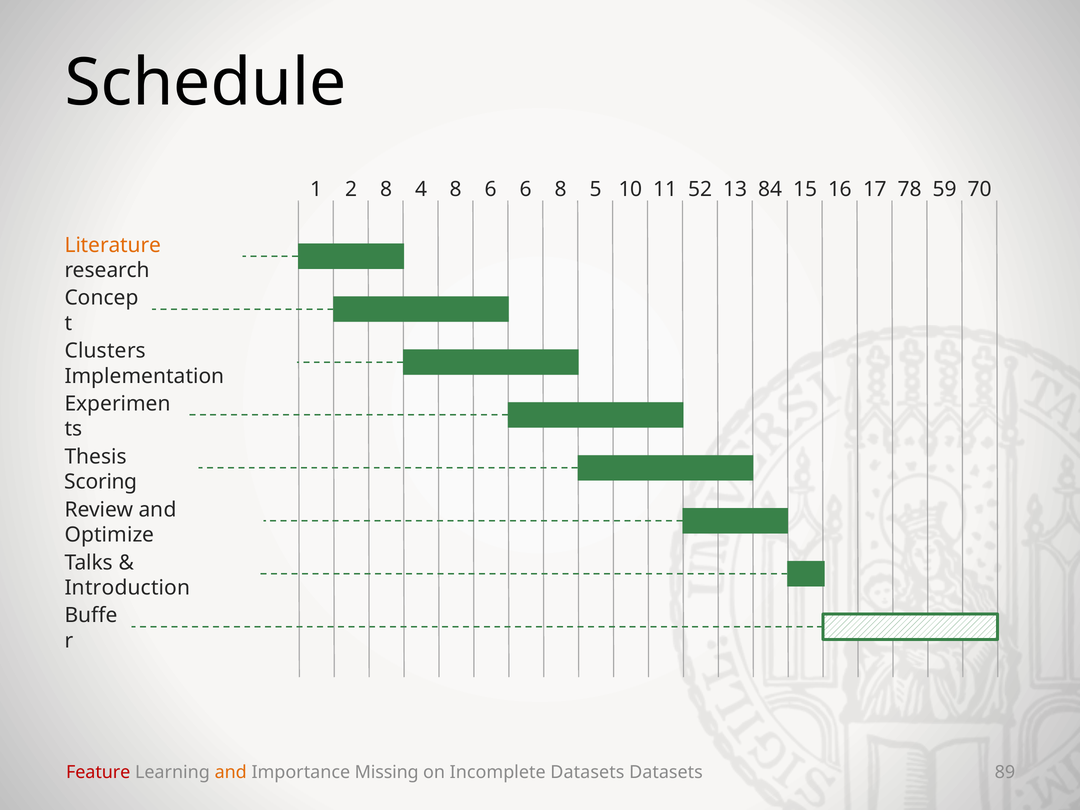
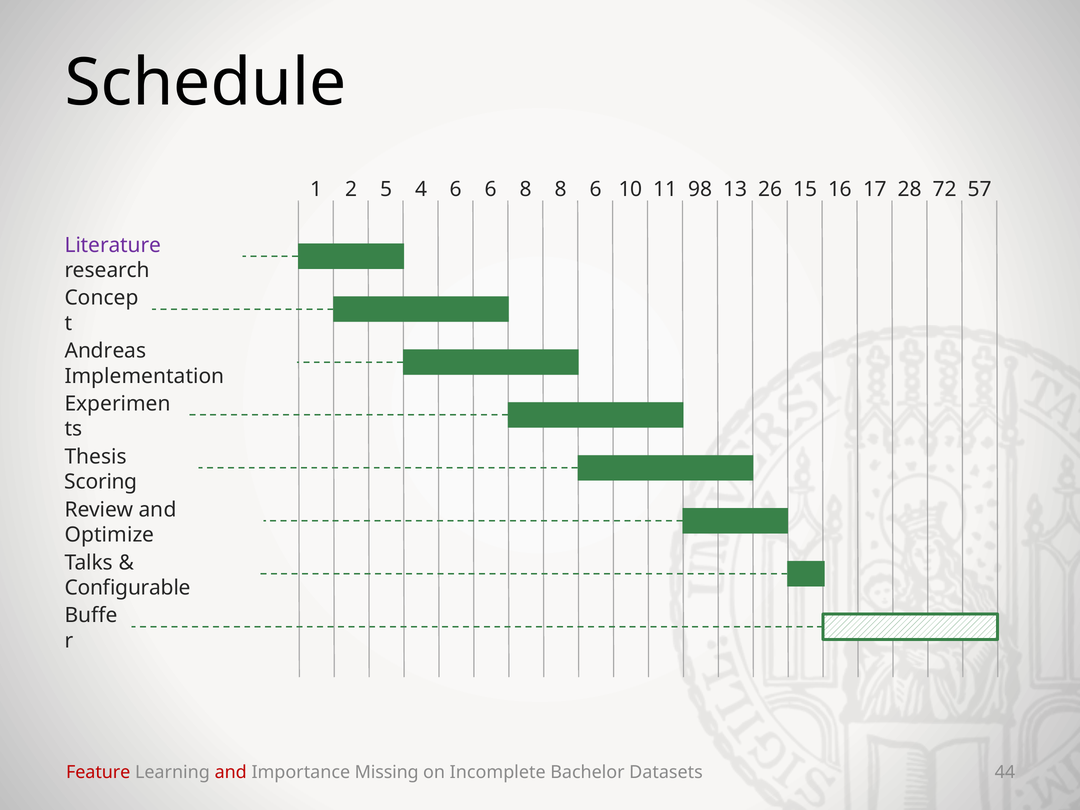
2 8: 8 -> 5 (386, 189)
1 8: 8 -> 6 (456, 189)
6 6: 6 -> 8 (526, 189)
4 5: 5 -> 6 (596, 189)
52: 52 -> 98 (700, 189)
84: 84 -> 26 (770, 189)
78: 78 -> 28 (910, 189)
59: 59 -> 72 (945, 189)
70: 70 -> 57 (980, 189)
Literature colour: orange -> purple (113, 245)
Clusters: Clusters -> Andreas (105, 351)
Introduction: Introduction -> Configurable (128, 588)
and colour: orange -> red (231, 772)
Incomplete Datasets: Datasets -> Bachelor (587, 772)
89: 89 -> 44 (1005, 772)
